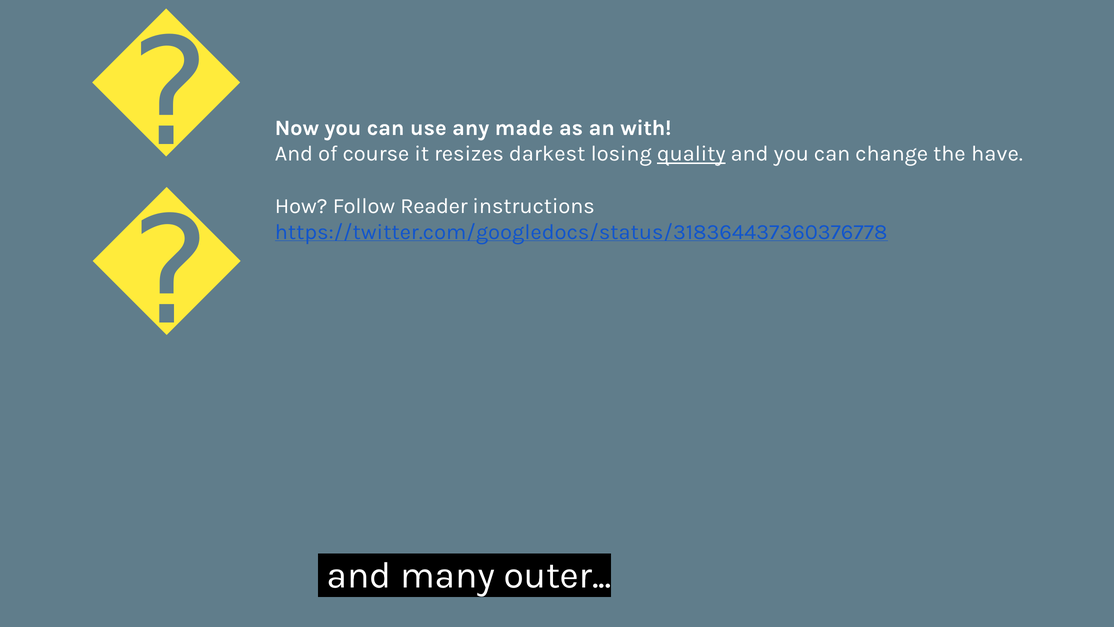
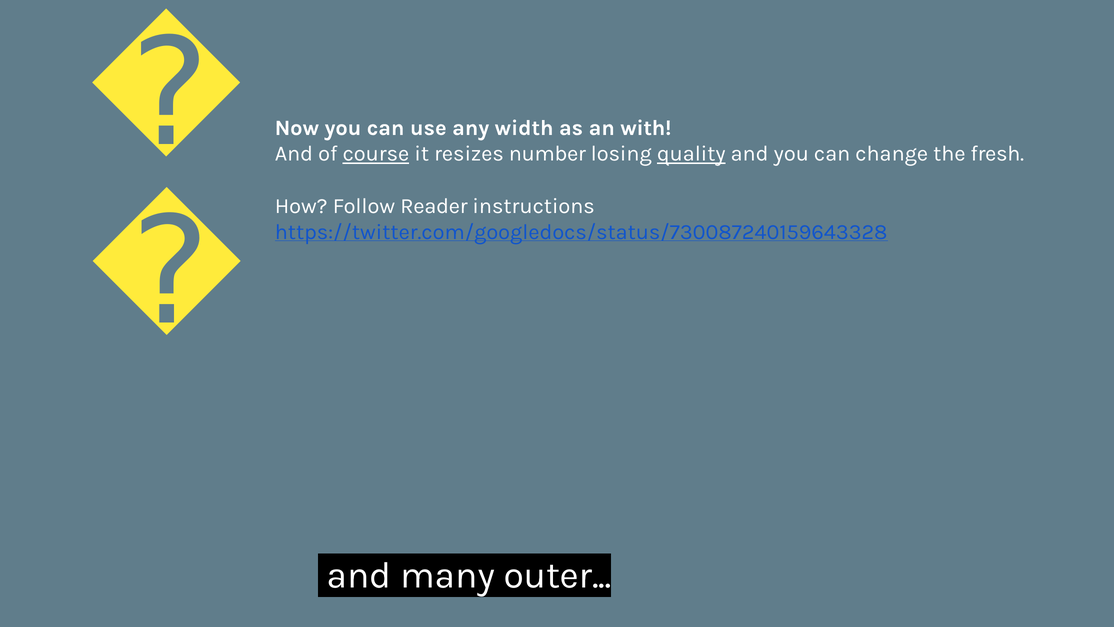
made: made -> width (524, 128)
course underline: none -> present (376, 154)
darkest: darkest -> number (547, 154)
have: have -> fresh (997, 154)
https://twitter.com/googledocs/status/318364437360376778: https://twitter.com/googledocs/status/318364437360376778 -> https://twitter.com/googledocs/status/730087240159643328 (581, 232)
